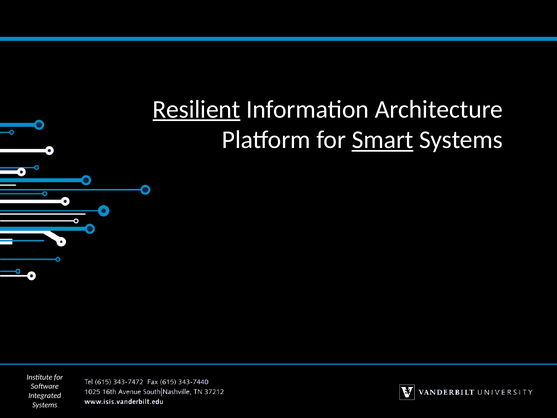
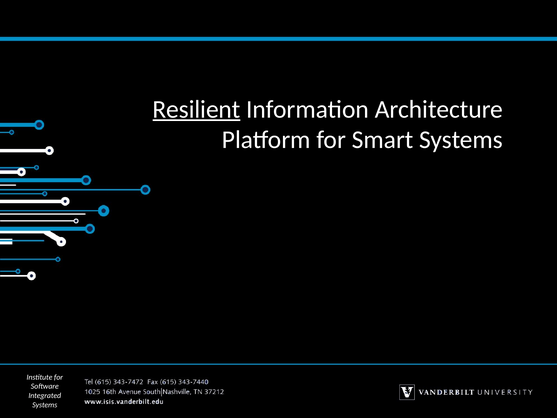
Smart underline: present -> none (383, 140)
